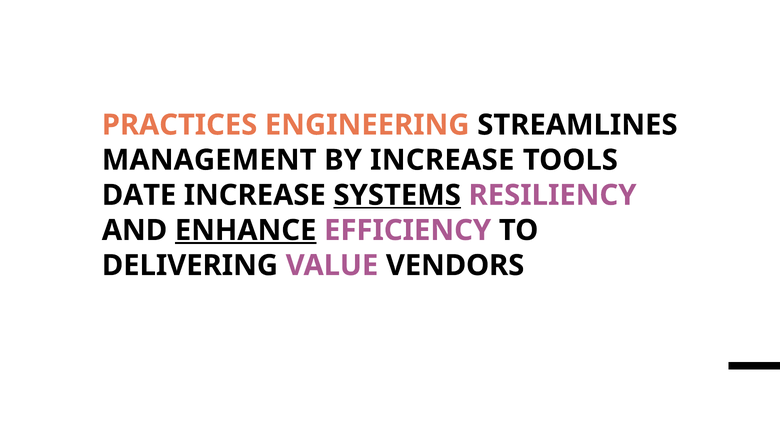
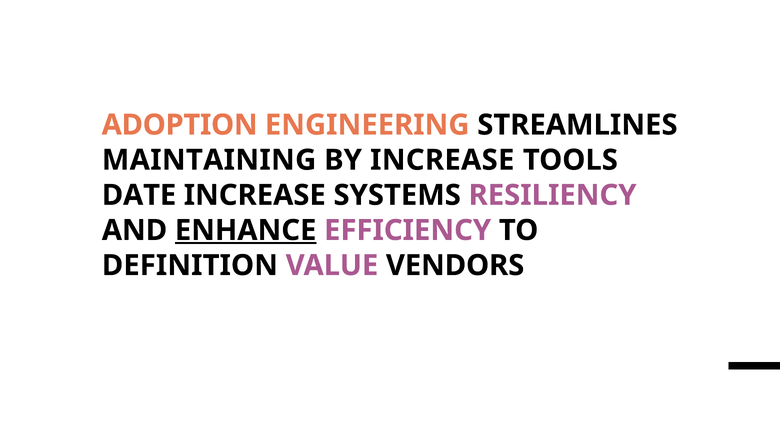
PRACTICES: PRACTICES -> ADOPTION (180, 125)
MANAGEMENT: MANAGEMENT -> MAINTAINING (209, 160)
SYSTEMS underline: present -> none (397, 195)
DELIVERING: DELIVERING -> DEFINITION (190, 265)
